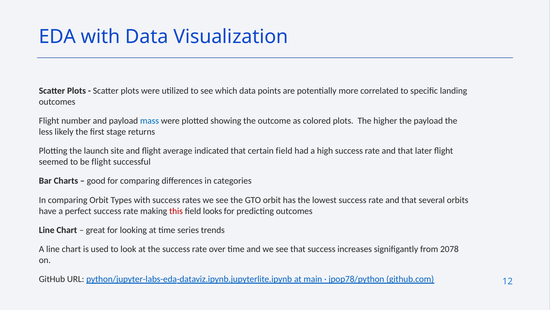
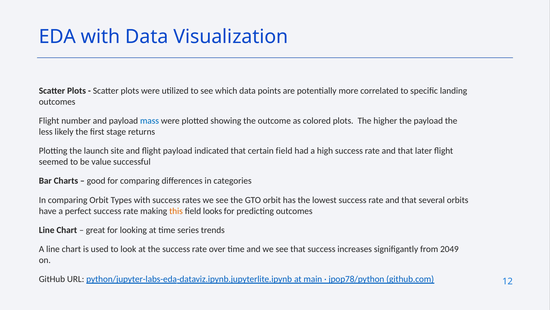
flight average: average -> payload (178, 151)
be flight: flight -> value (101, 162)
this colour: red -> orange (176, 211)
2078: 2078 -> 2049 (449, 249)
